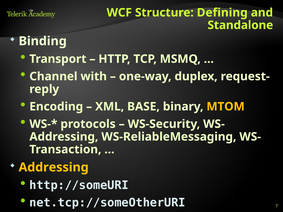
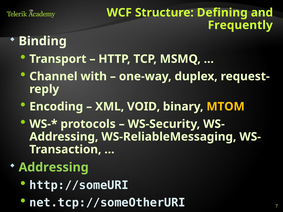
Standalone: Standalone -> Frequently (240, 25)
BASE: BASE -> VOID (144, 107)
Addressing colour: yellow -> light green (54, 167)
